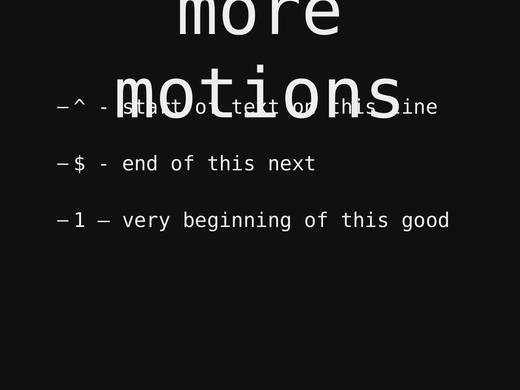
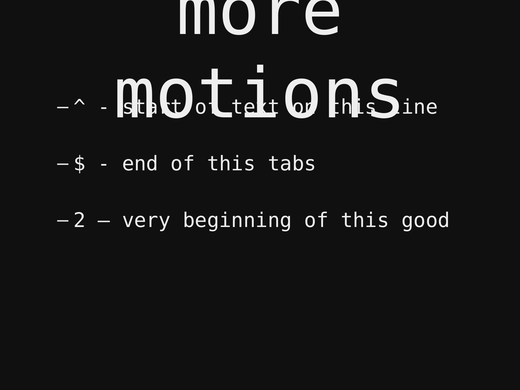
next: next -> tabs (292, 164)
1: 1 -> 2 (80, 220)
